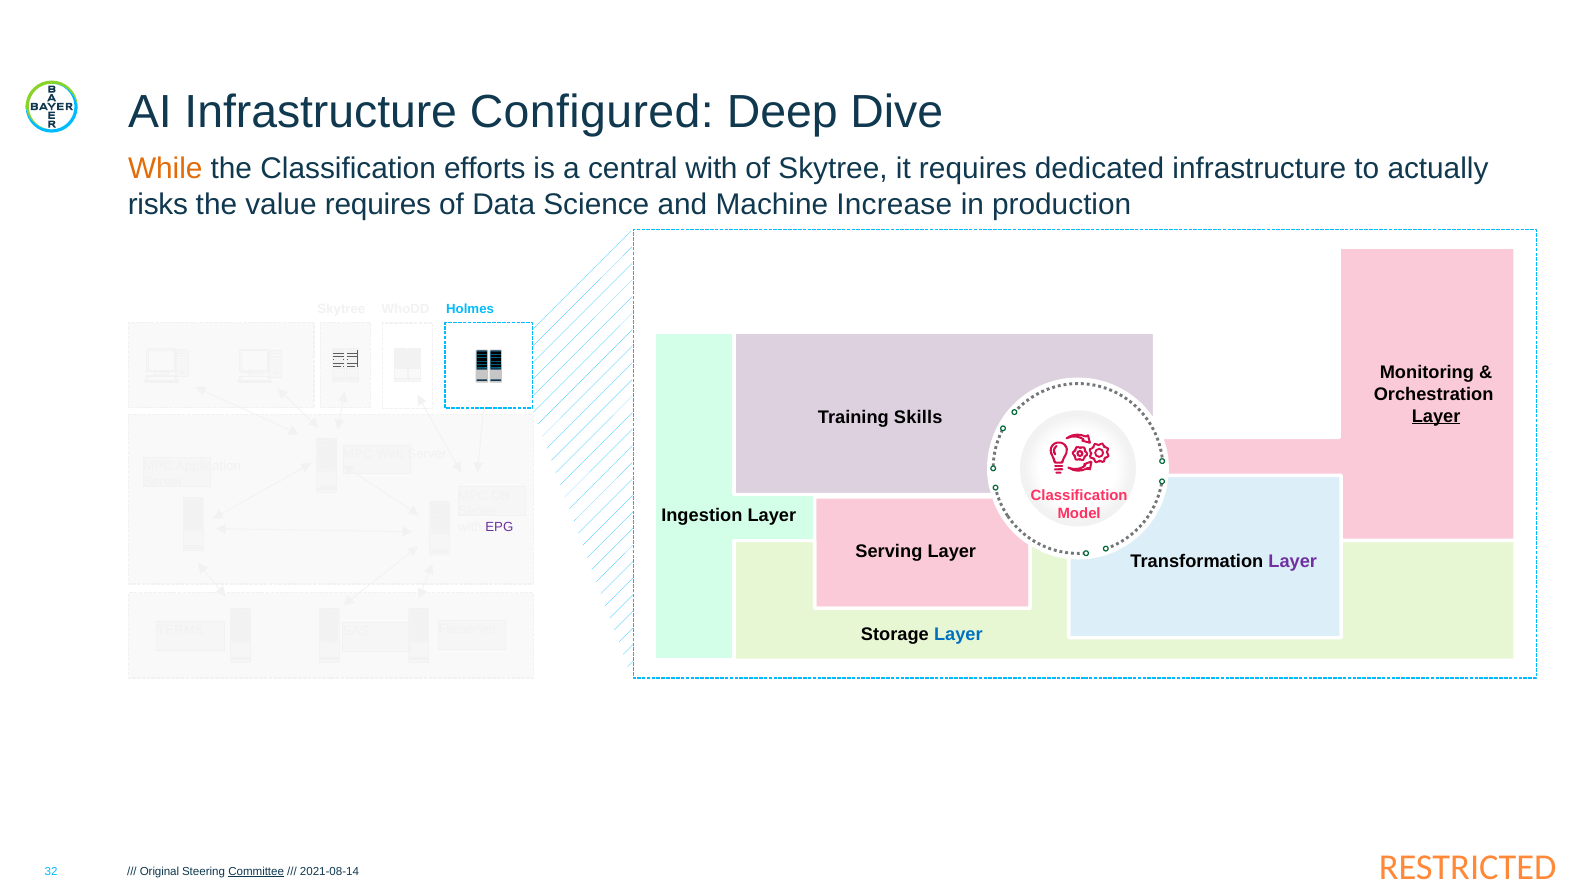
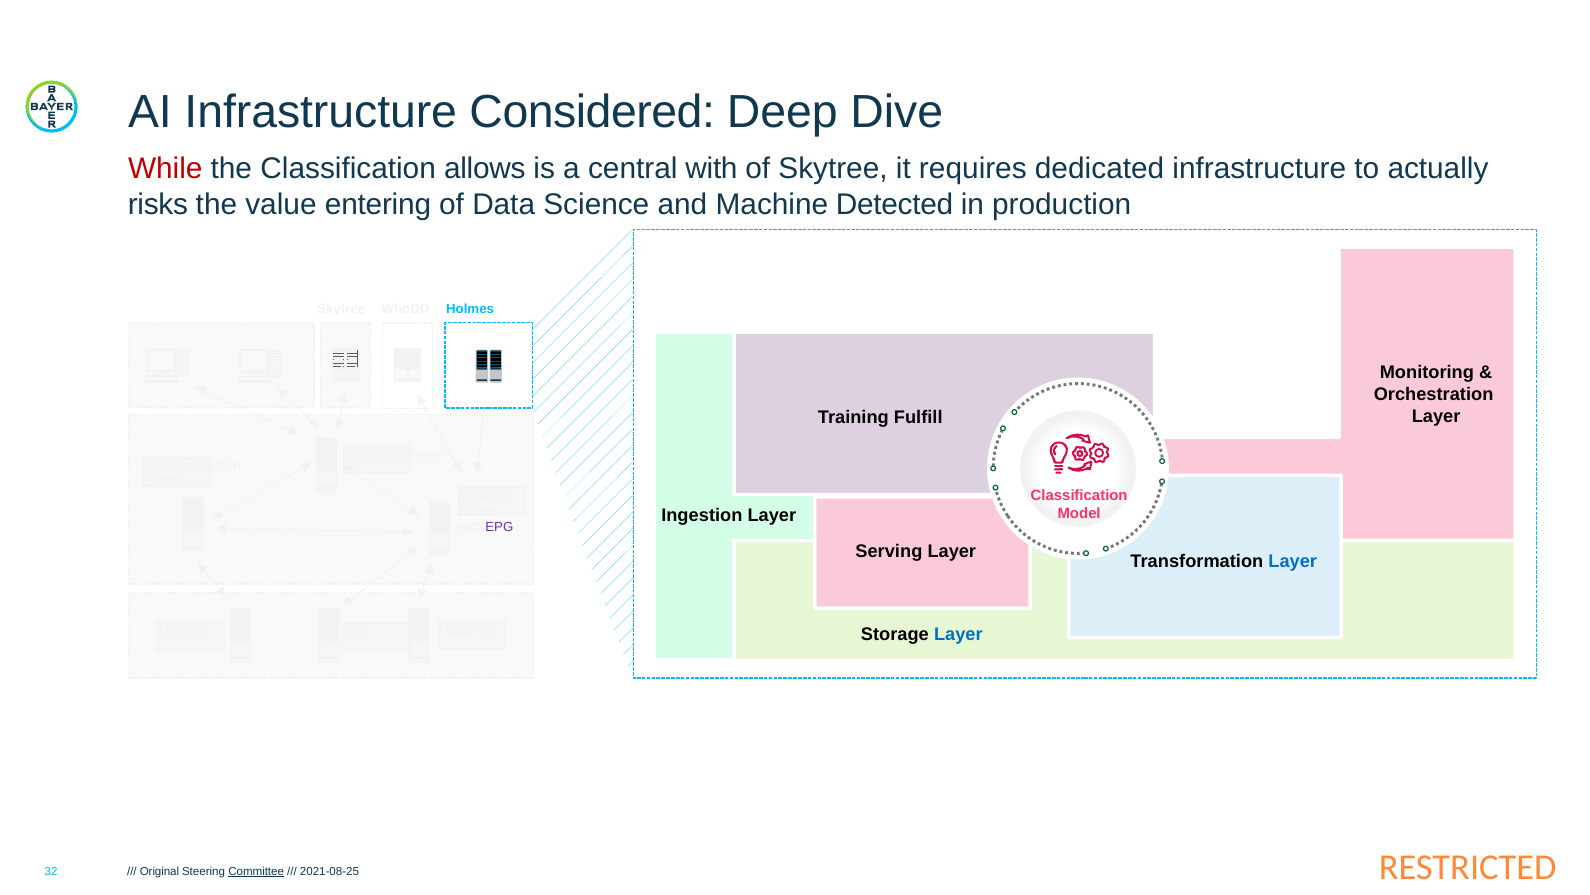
Configured: Configured -> Considered (592, 112)
While colour: orange -> red (165, 168)
efforts: efforts -> allows (485, 168)
value requires: requires -> entering (378, 204)
Increase: Increase -> Detected (895, 204)
Layer underline: present -> none (1436, 416)
Skills: Skills -> Fulfill (918, 417)
Layer colour: purple -> blue (1293, 561)
2021-08-14: 2021-08-14 -> 2021-08-25 (329, 871)
